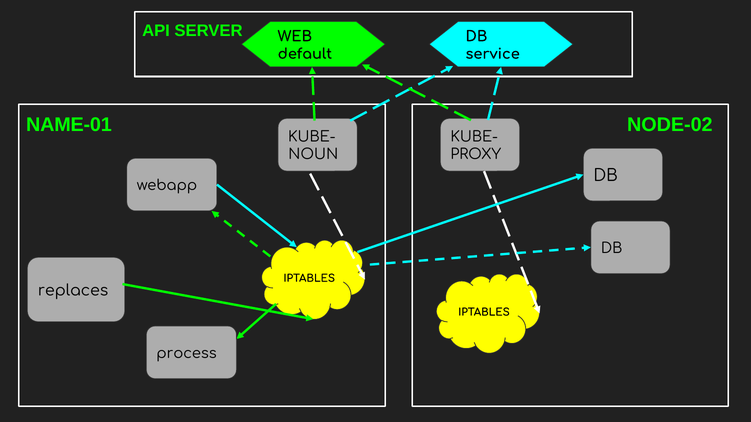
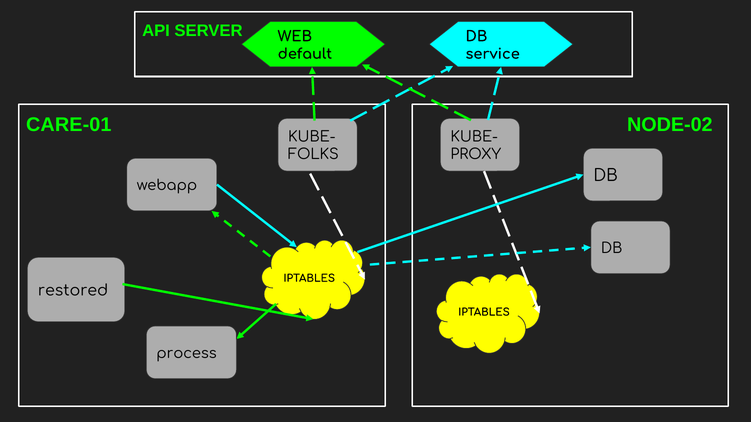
NAME-01: NAME-01 -> CARE-01 (69, 125)
NOUN: NOUN -> FOLKS (313, 155)
replaces: replaces -> restored (73, 291)
